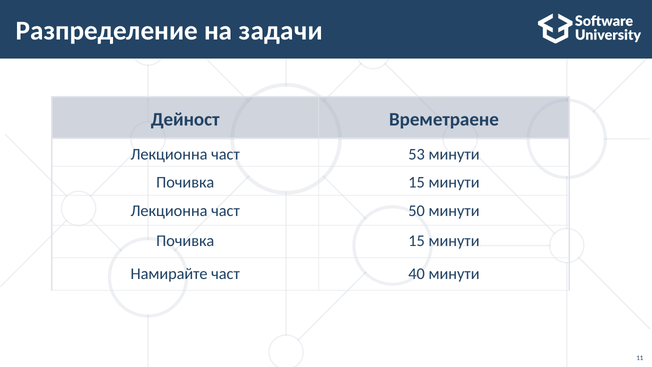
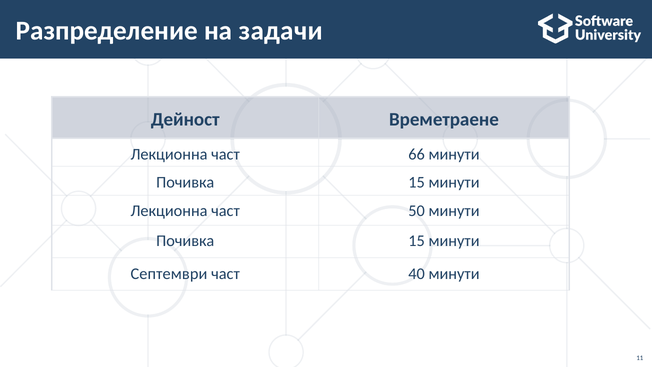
53: 53 -> 66 (417, 154)
Намирайте: Намирайте -> Септември (169, 273)
